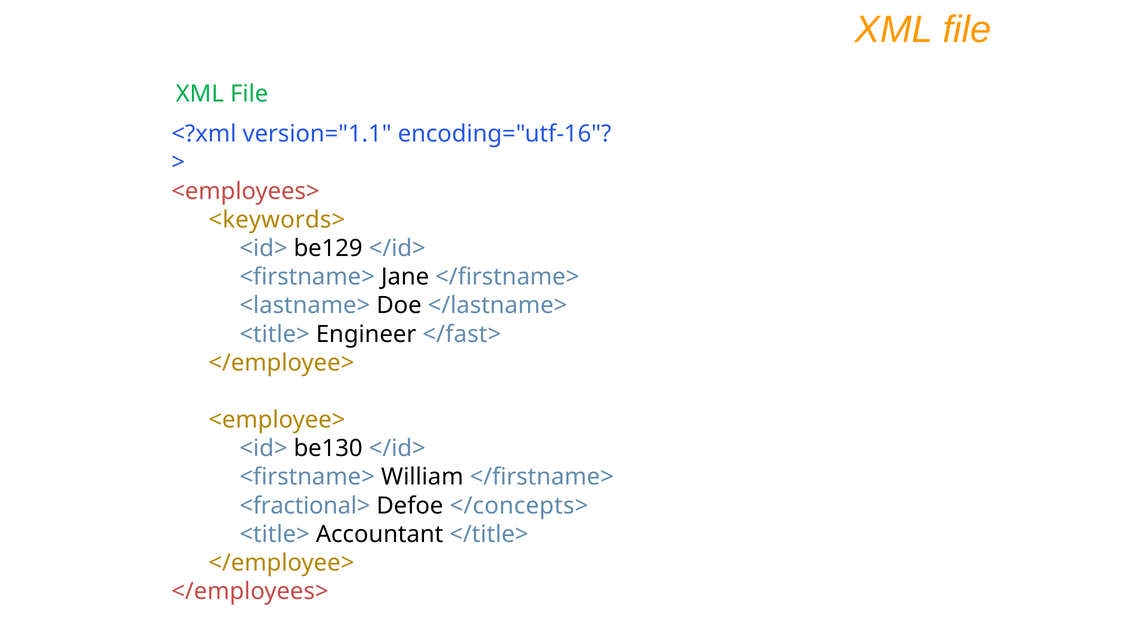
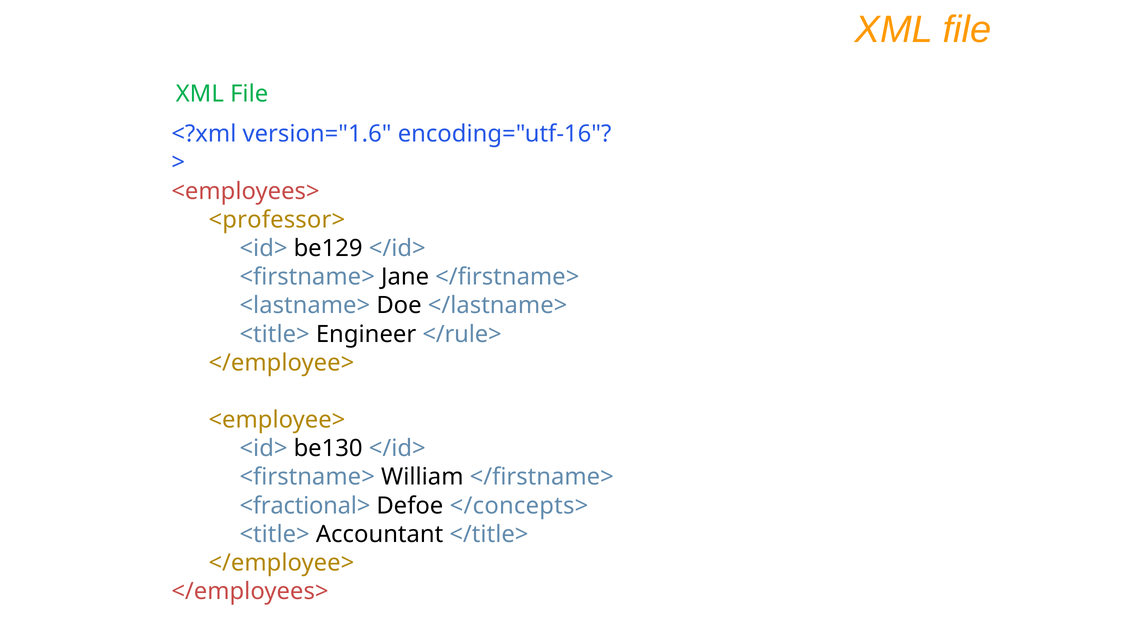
version="1.1: version="1.1 -> version="1.6 (317, 134)
<keywords>: <keywords> -> <professor> (277, 220)
</fast>: </fast> -> </rule> (462, 334)
